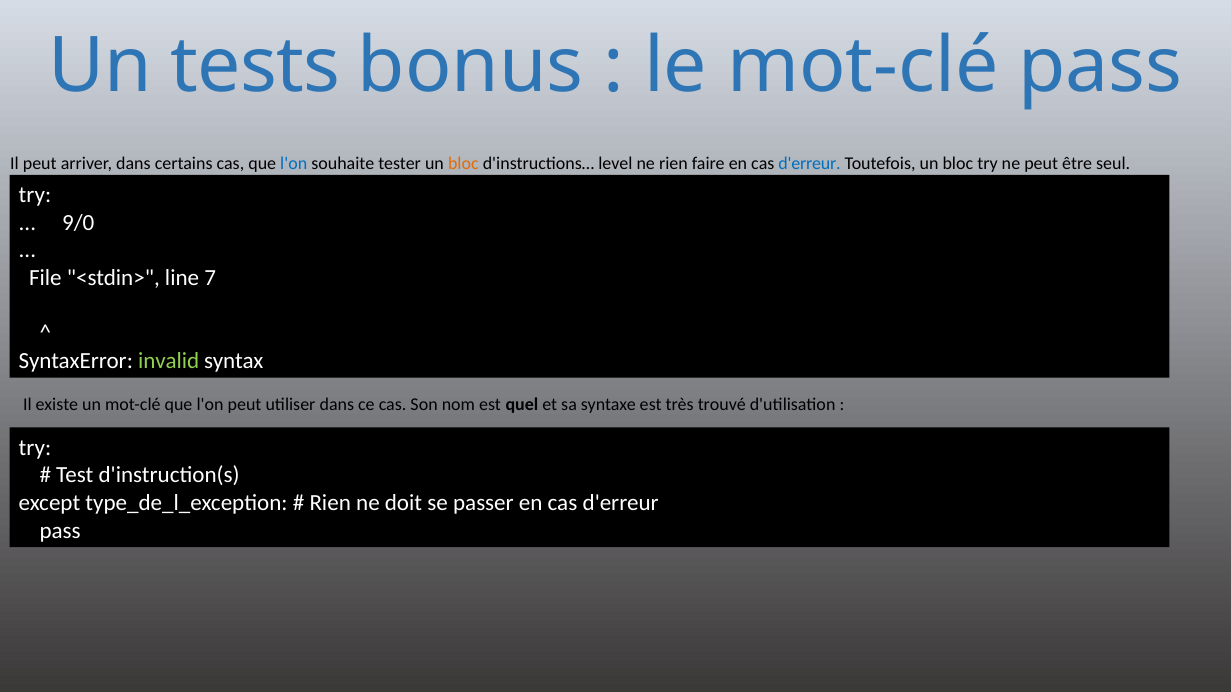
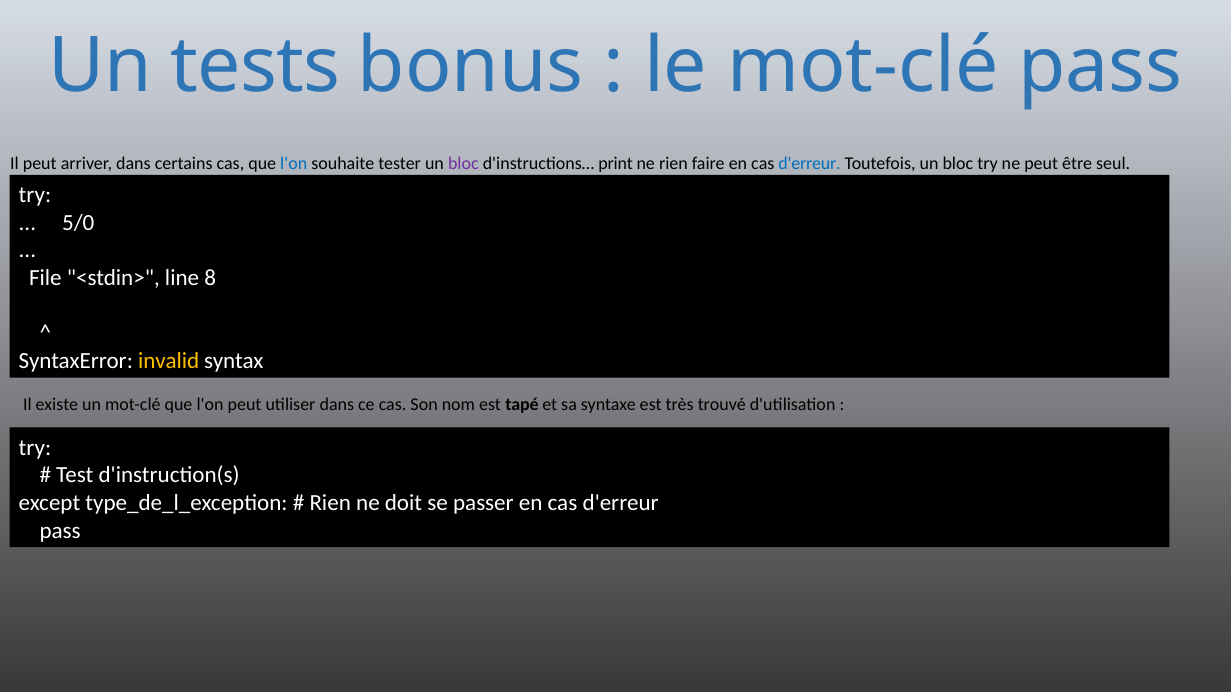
bloc colour: orange -> purple (463, 163)
level: level -> print (616, 163)
9/0: 9/0 -> 5/0 (78, 223)
7: 7 -> 8 (210, 278)
invalid colour: light green -> yellow (169, 361)
quel: quel -> tapé (522, 405)
